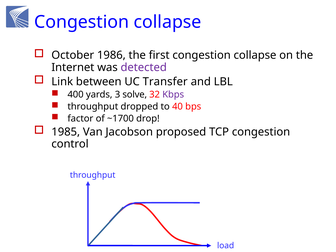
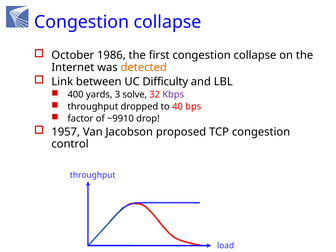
detected colour: purple -> orange (144, 67)
Transfer: Transfer -> Difficulty (165, 82)
~1700: ~1700 -> ~9910 (120, 119)
1985: 1985 -> 1957 (66, 132)
